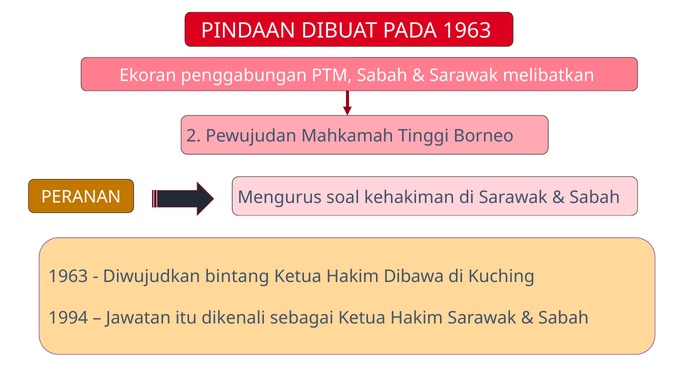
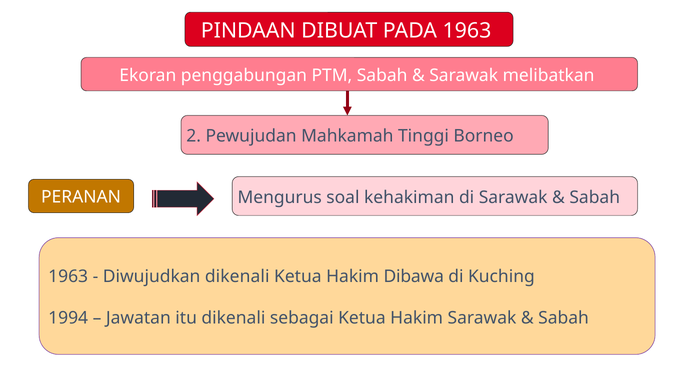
Diwujudkan bintang: bintang -> dikenali (237, 277)
